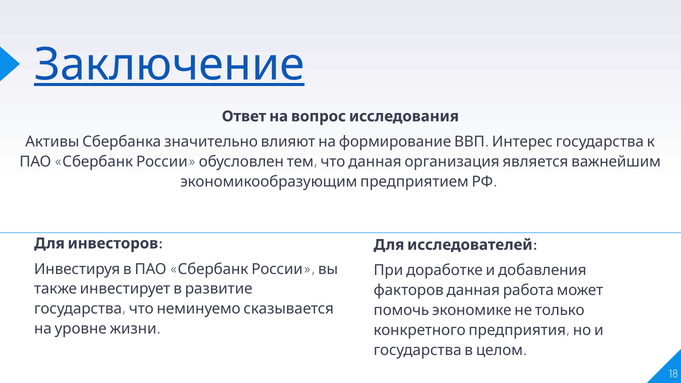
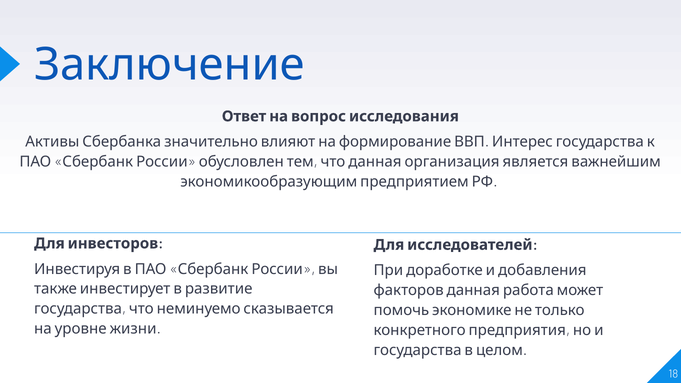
Заключение underline: present -> none (169, 65)
